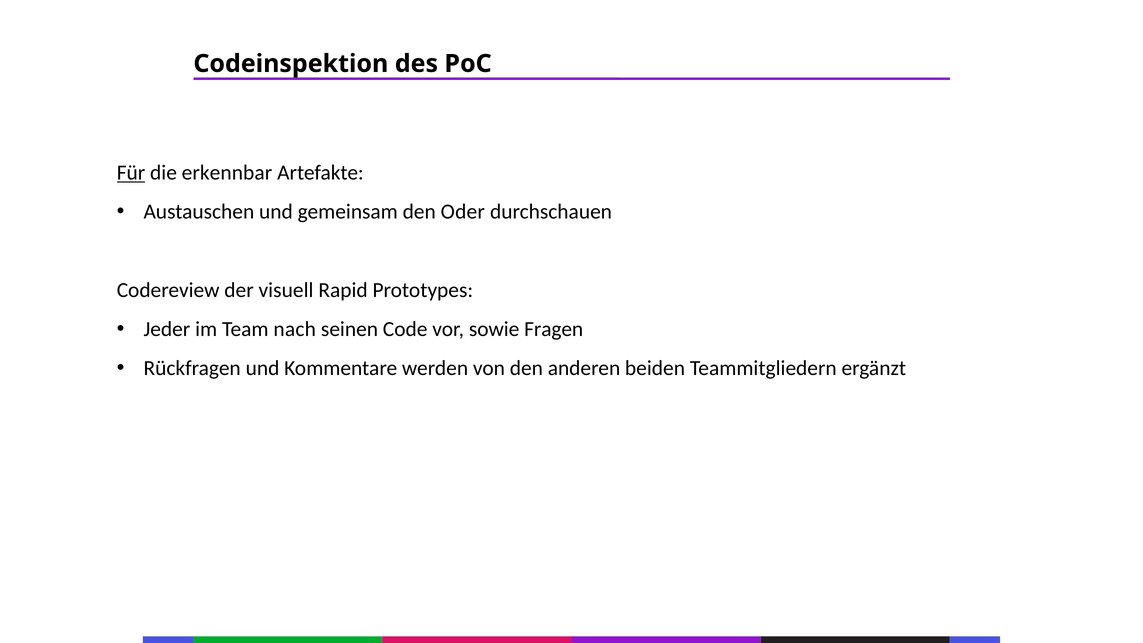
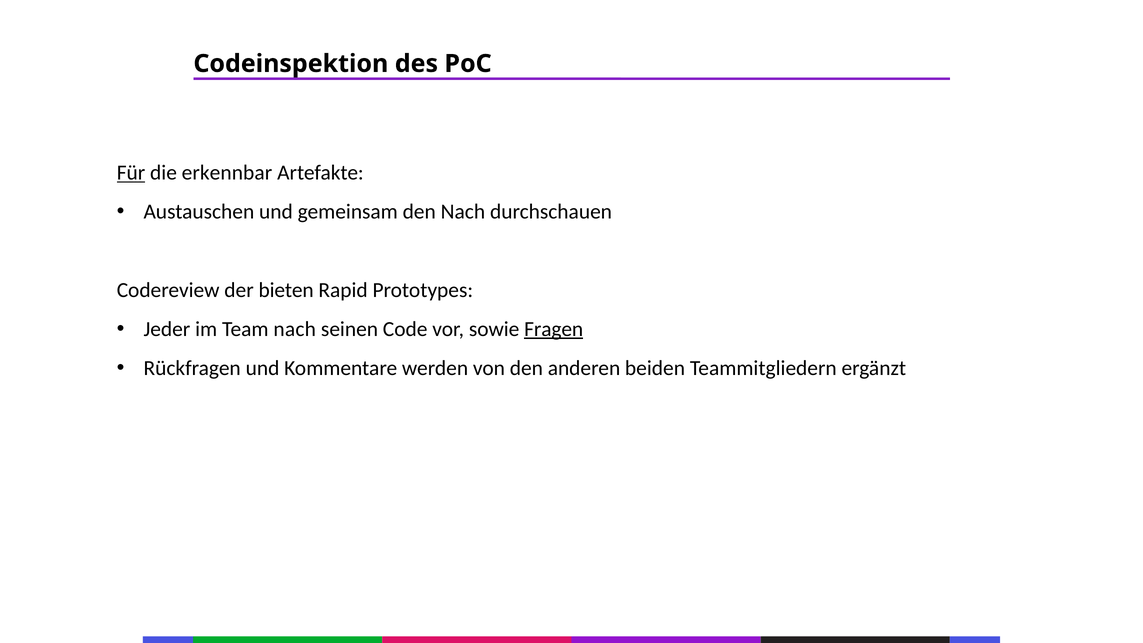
den Oder: Oder -> Nach (463, 212)
visuell: visuell -> bieten (286, 290)
Fragen underline: none -> present (554, 329)
